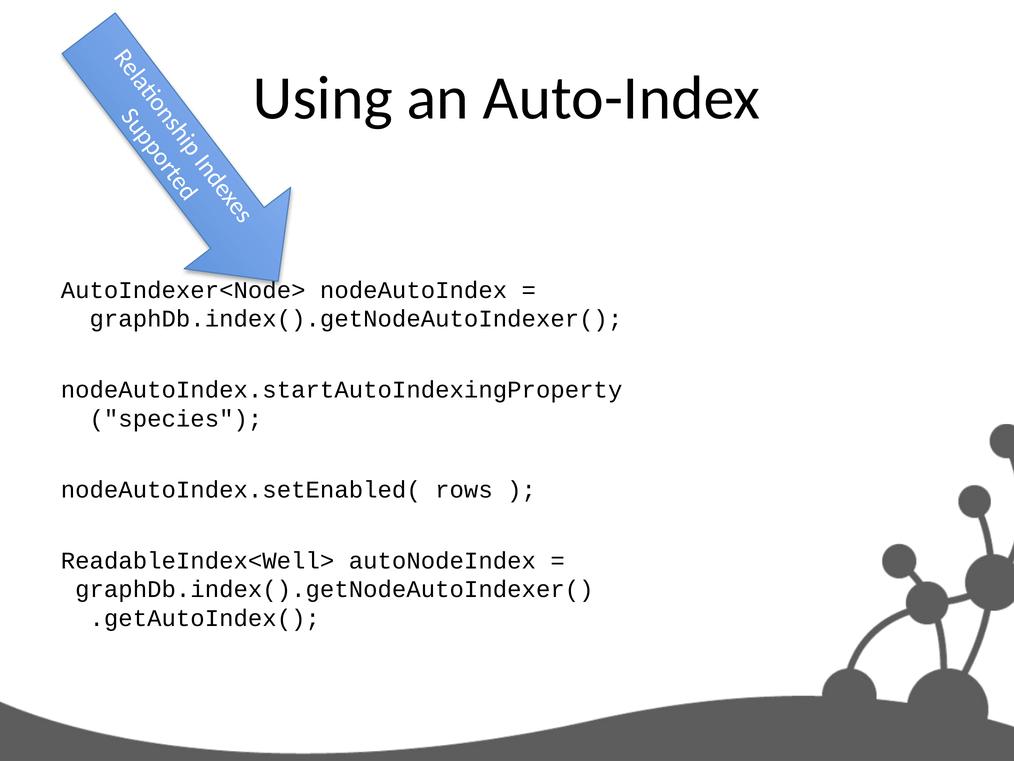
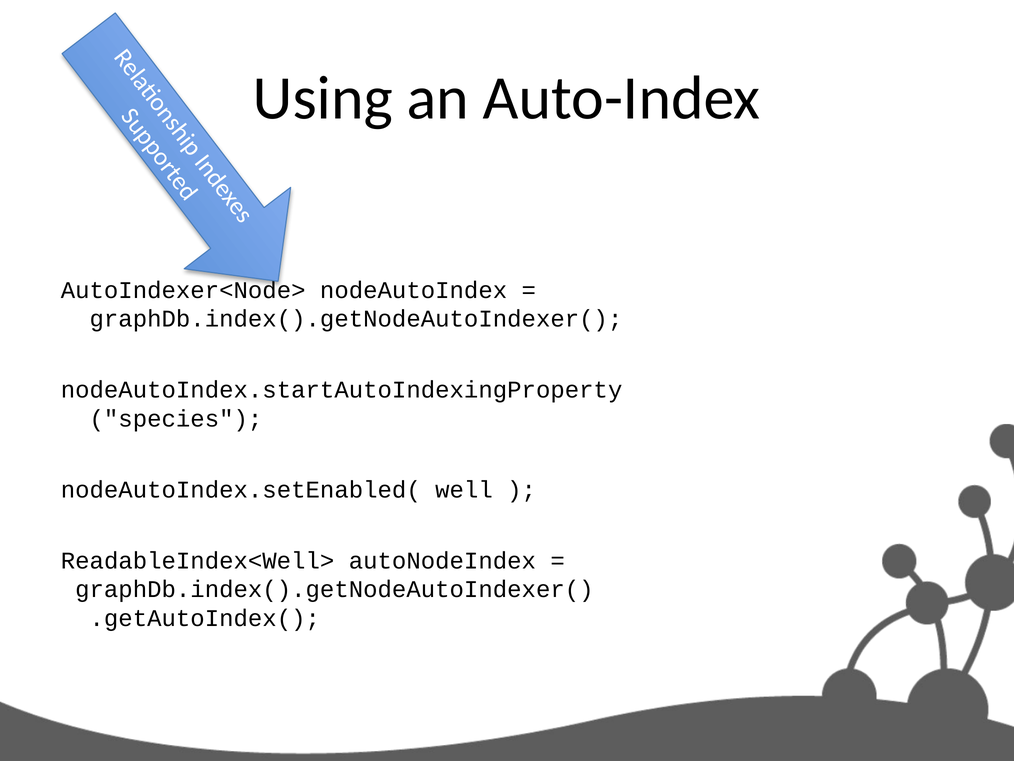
rows: rows -> well (464, 489)
